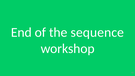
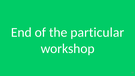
sequence: sequence -> particular (97, 32)
